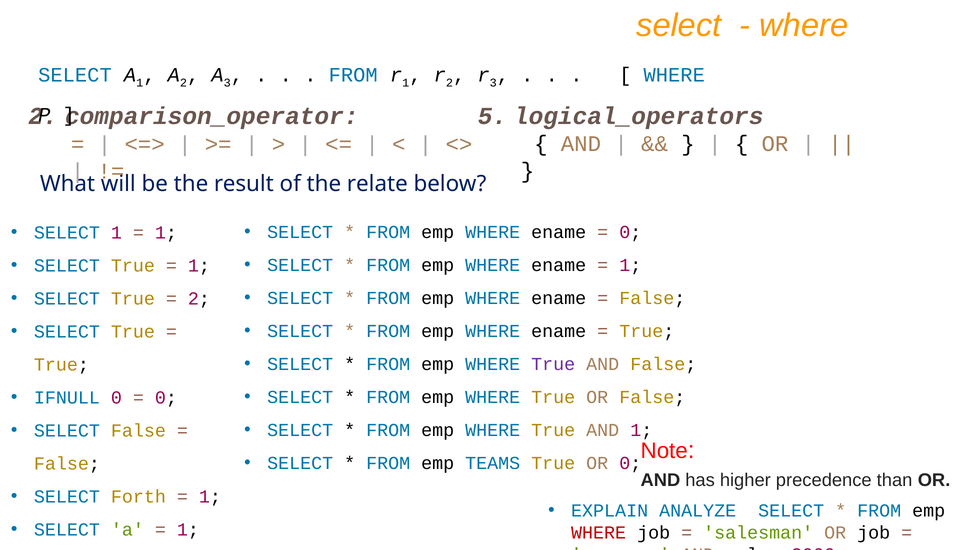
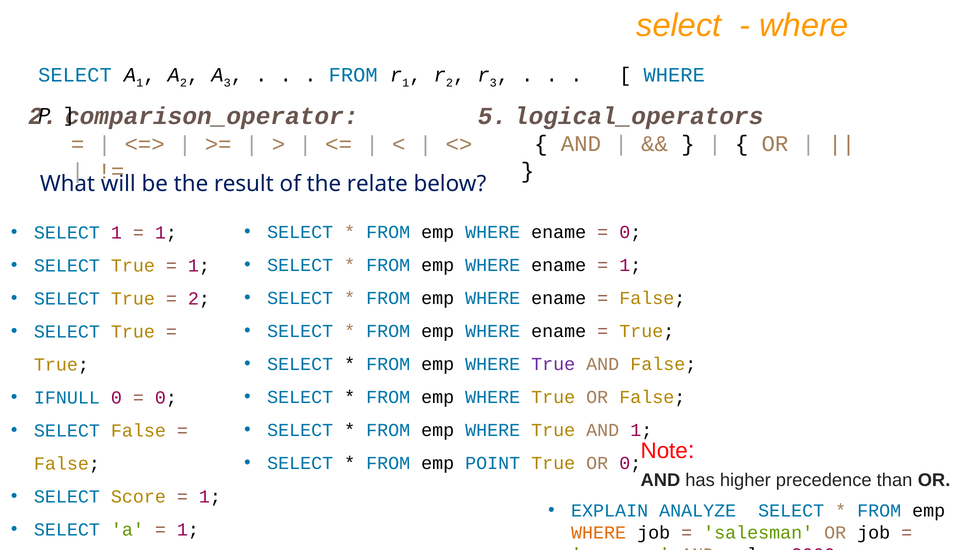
TEAMS: TEAMS -> POINT (493, 463)
Forth: Forth -> Score (138, 497)
WHERE colour: red -> orange (599, 533)
